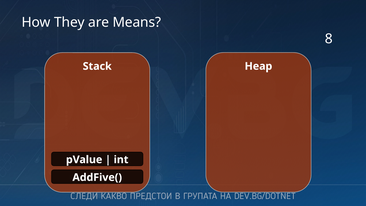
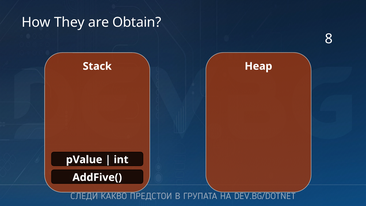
Means: Means -> Obtain (137, 22)
